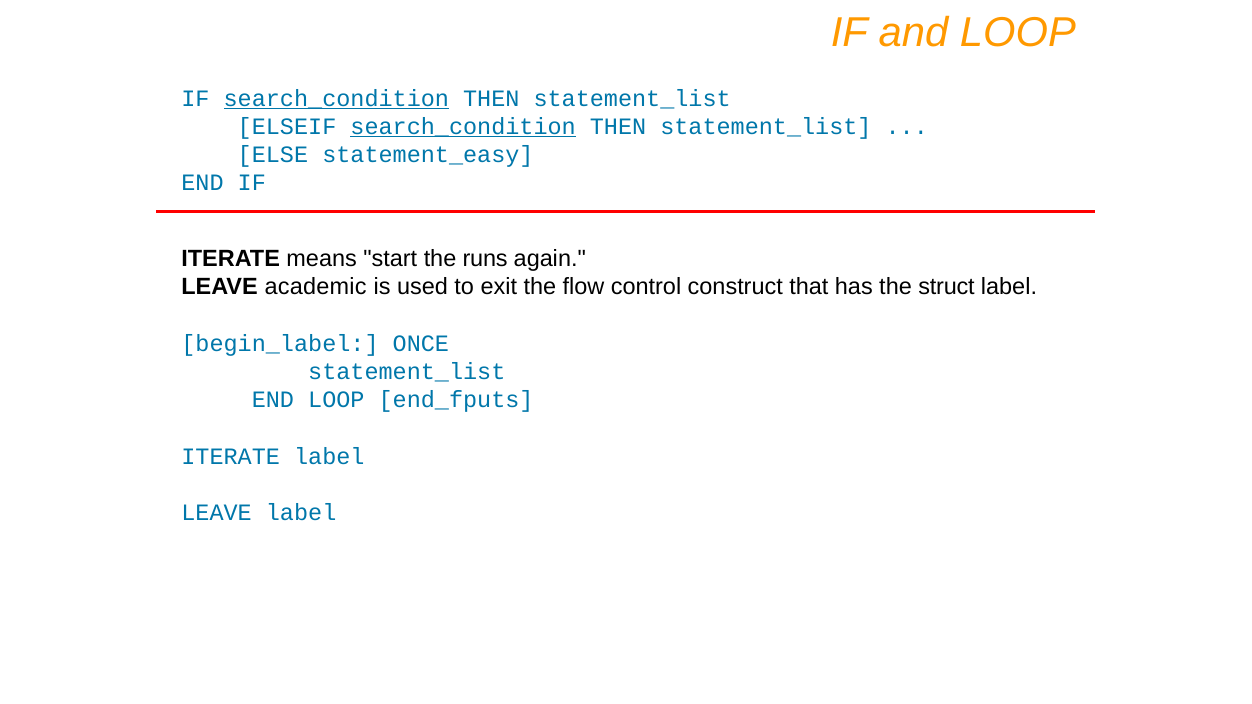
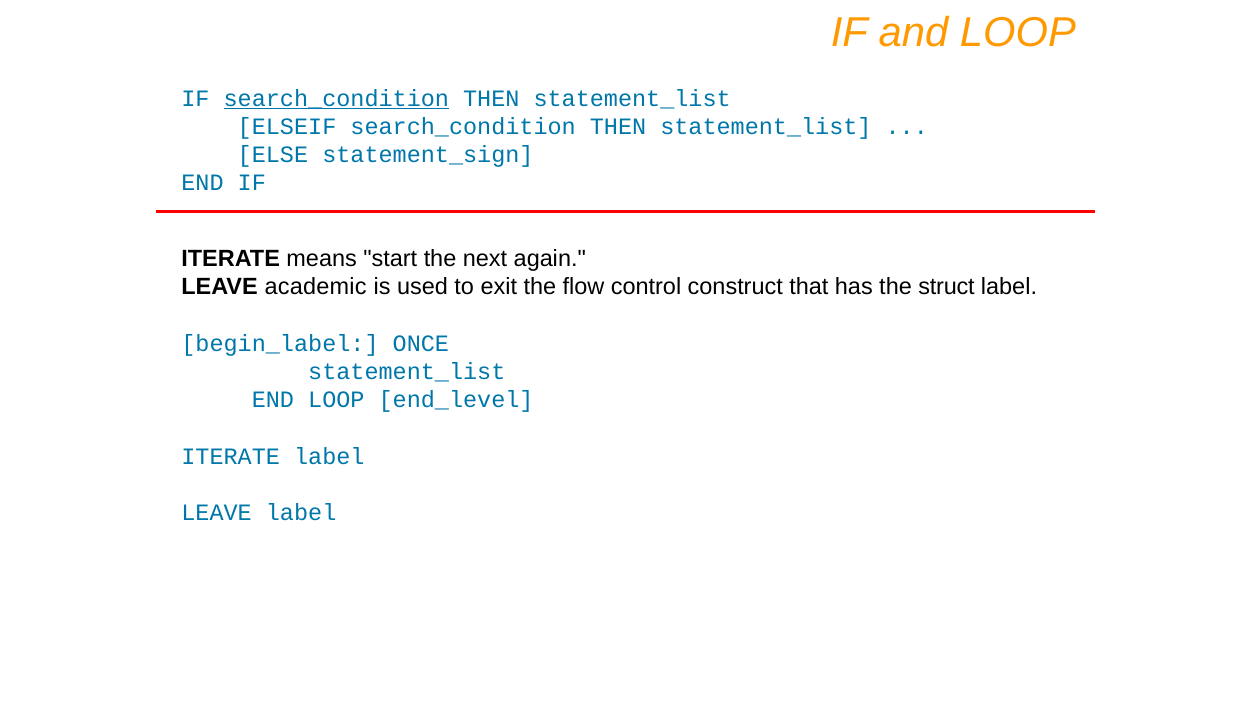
search_condition underline: present -> none (463, 127)
statement_easy: statement_easy -> statement_sign (428, 155)
runs: runs -> next (485, 259)
end_fputs: end_fputs -> end_level (456, 400)
